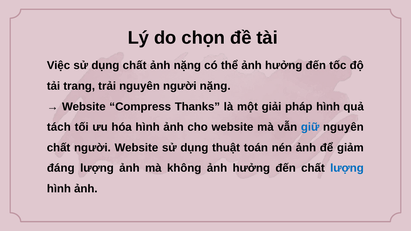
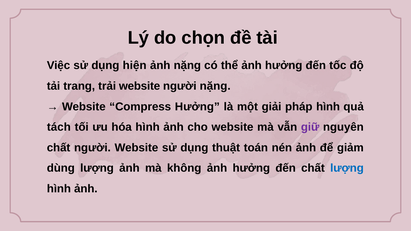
dụng chất: chất -> hiện (135, 66)
trải nguyên: nguyên -> website (140, 86)
Compress Thanks: Thanks -> Hưởng (197, 107)
giữ colour: blue -> purple (310, 127)
đáng: đáng -> dùng (61, 168)
